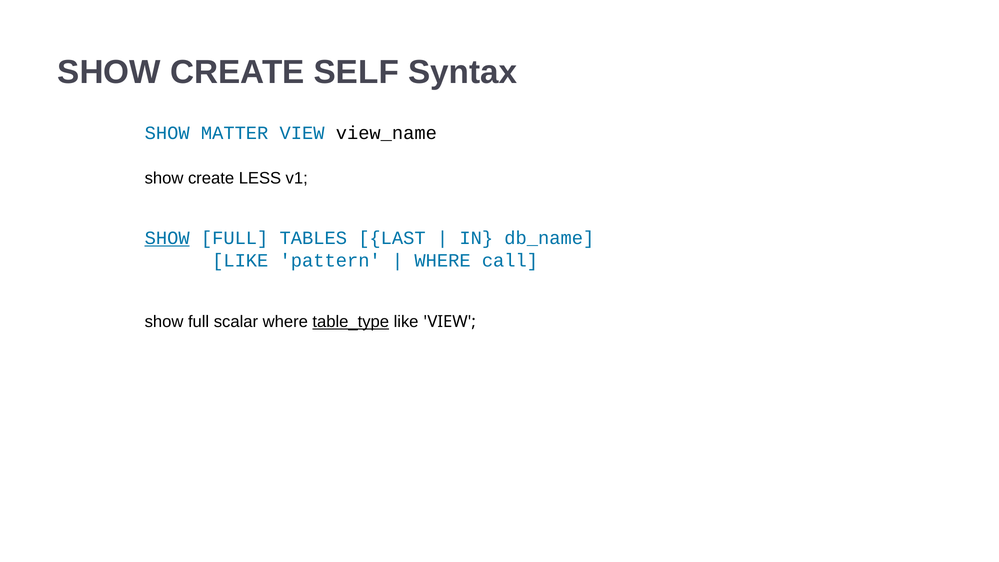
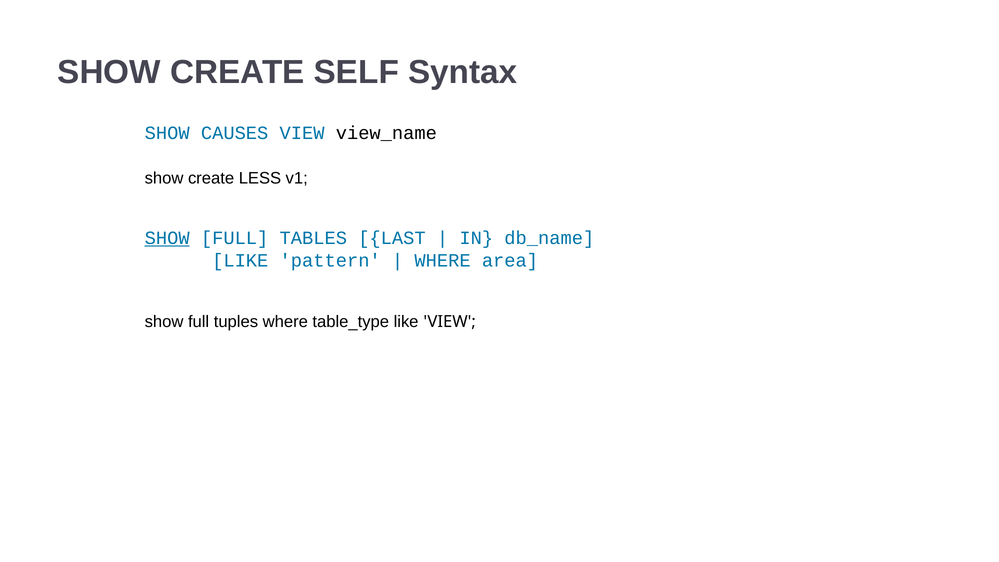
MATTER: MATTER -> CAUSES (235, 133)
call: call -> area (510, 260)
scalar: scalar -> tuples (236, 322)
table_type underline: present -> none (351, 322)
